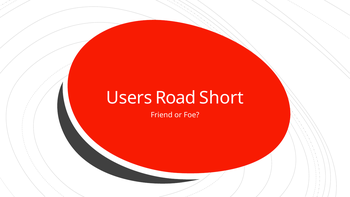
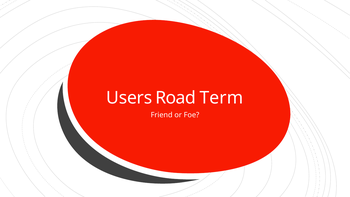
Short: Short -> Term (221, 98)
